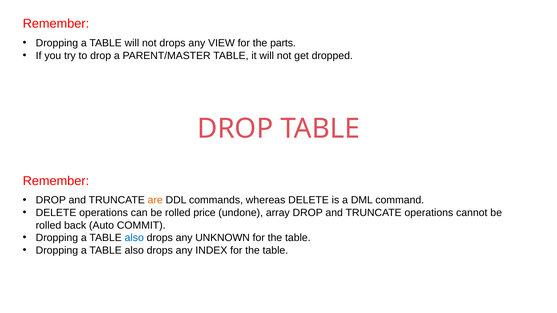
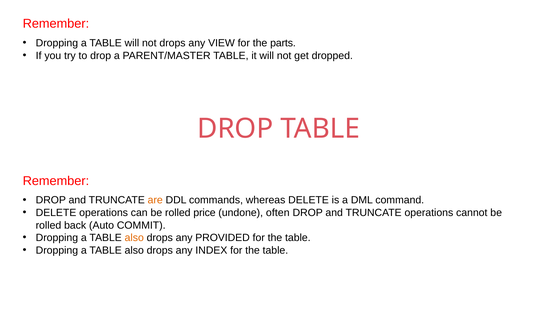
array: array -> often (278, 213)
also colour: blue -> orange (134, 238)
UNKNOWN: UNKNOWN -> PROVIDED (223, 238)
